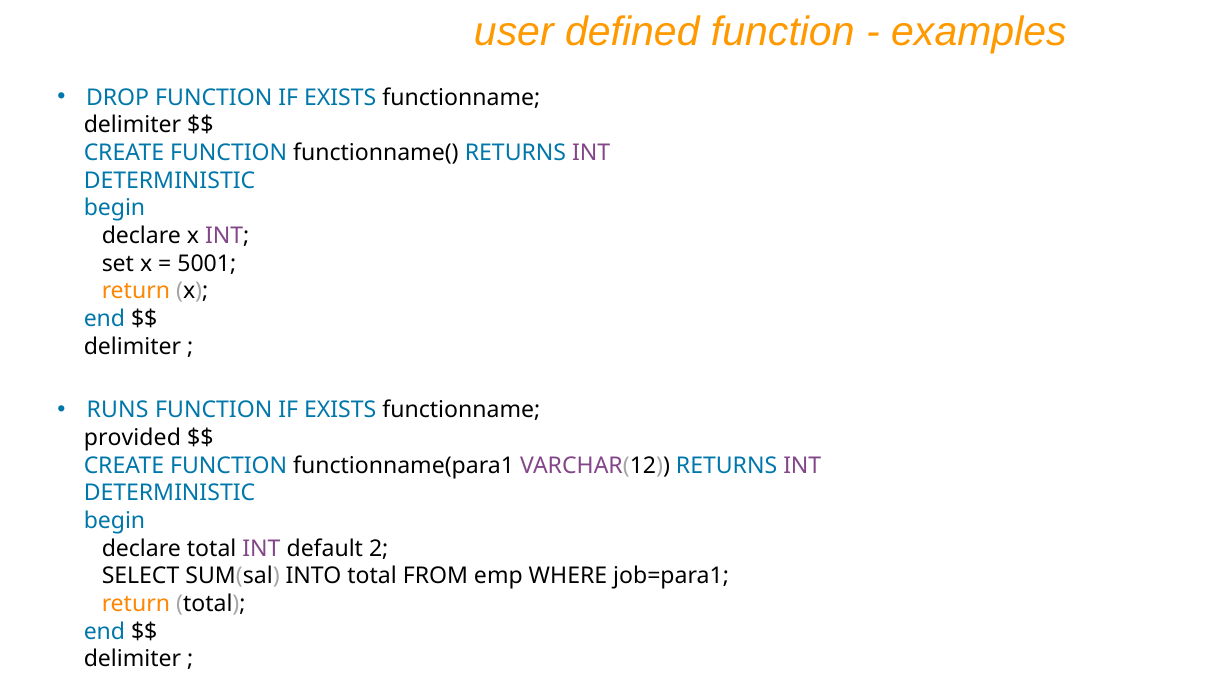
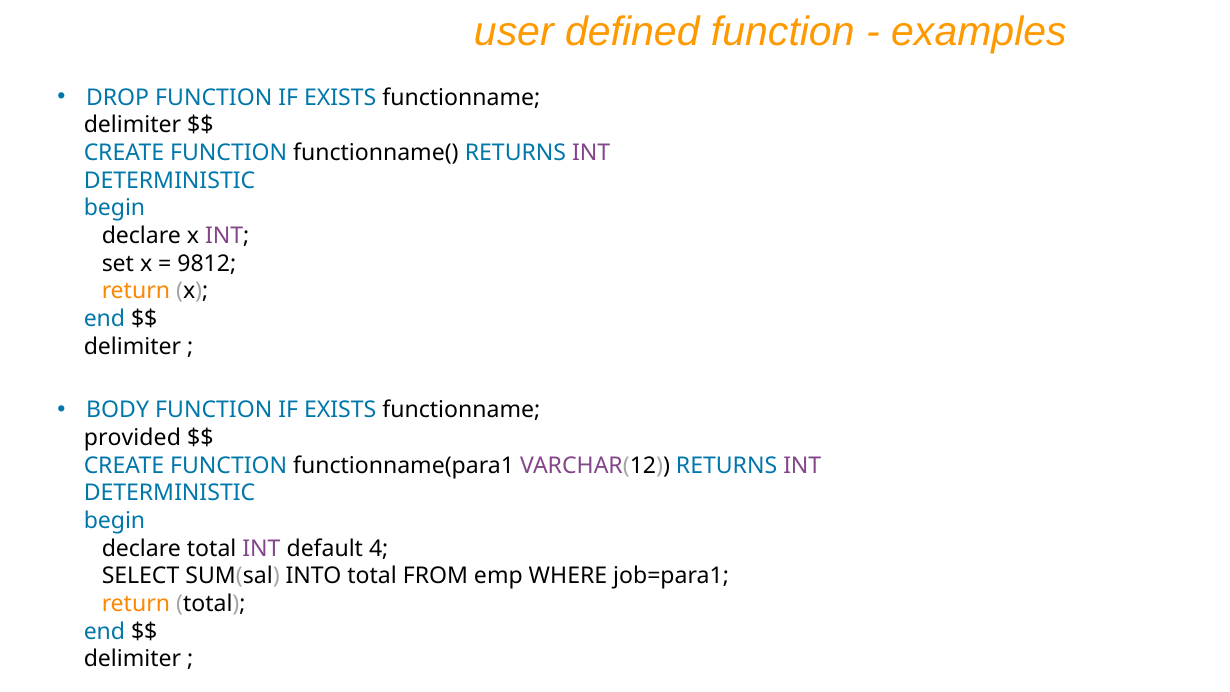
5001: 5001 -> 9812 (207, 263)
RUNS: RUNS -> BODY (118, 410)
2: 2 -> 4 (379, 549)
